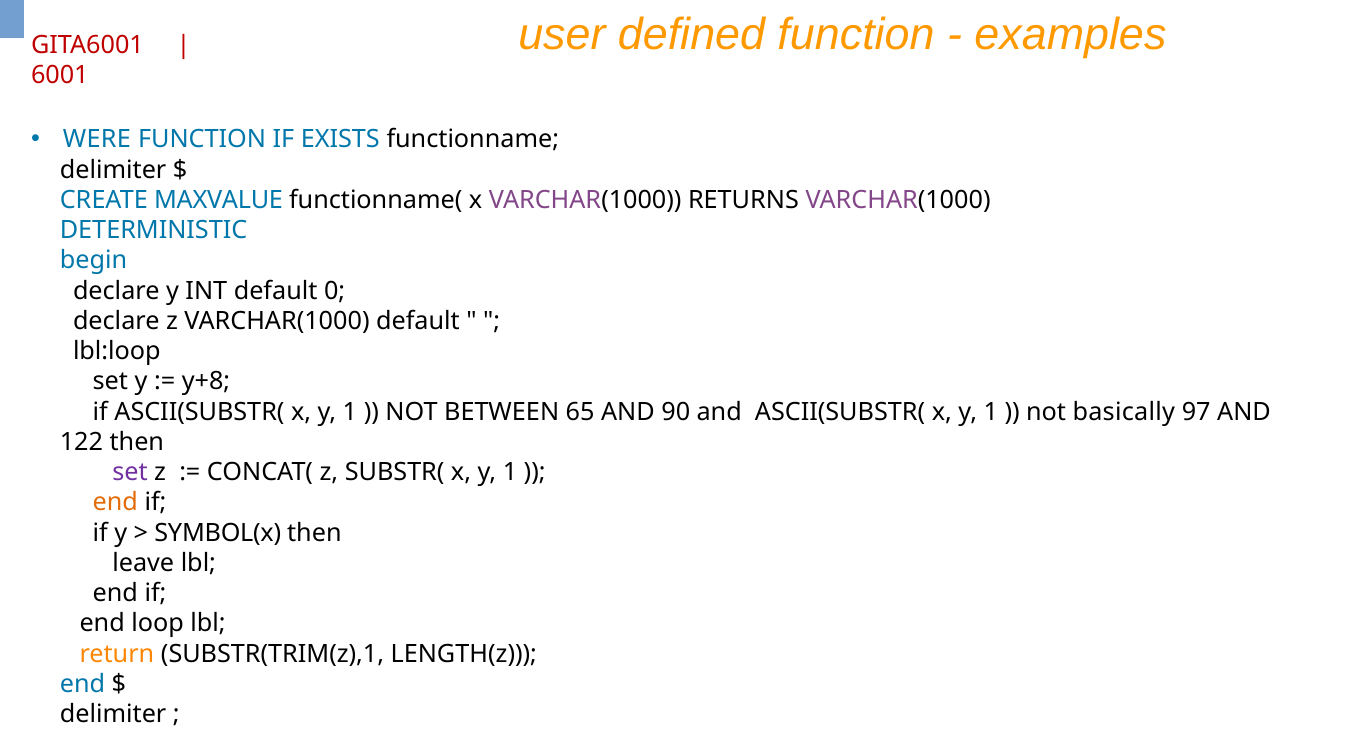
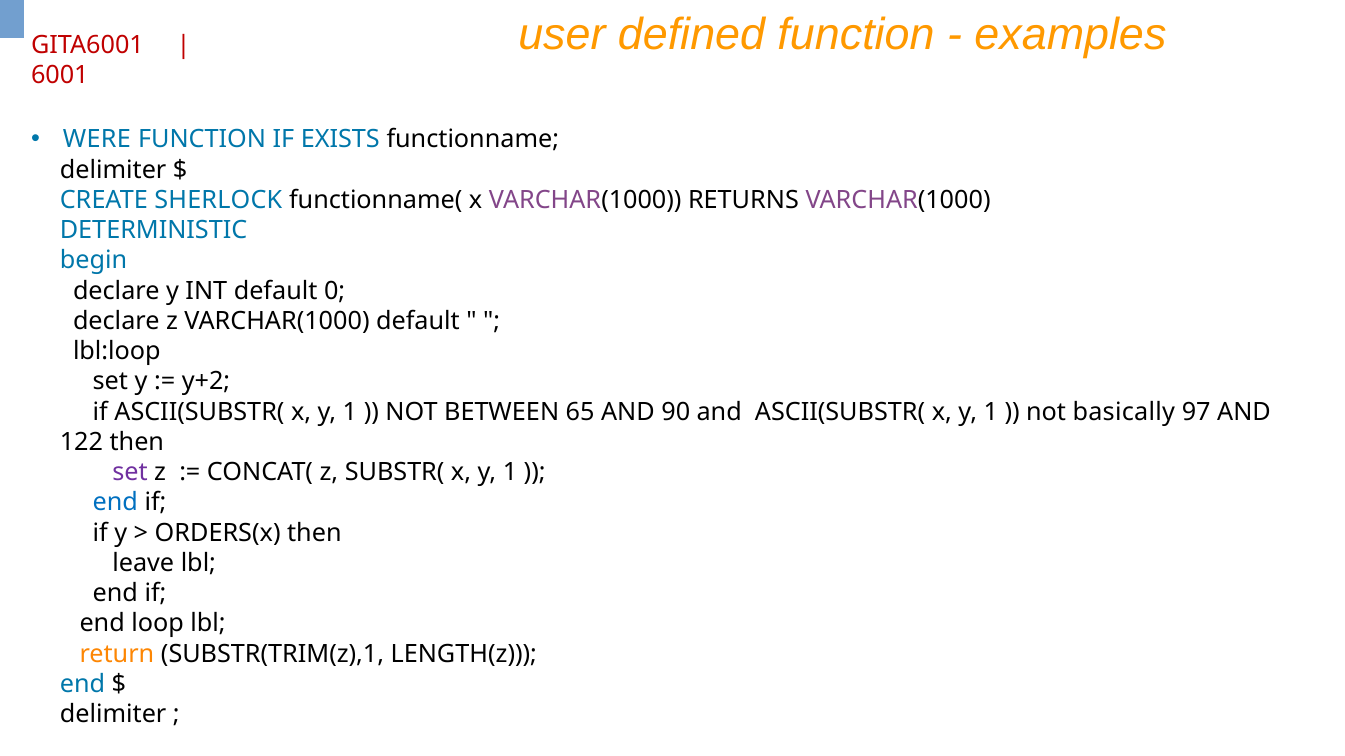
MAXVALUE: MAXVALUE -> SHERLOCK (218, 200)
y+8: y+8 -> y+2 (206, 382)
end colour: orange -> blue (115, 503)
SYMBOL(x: SYMBOL(x -> ORDERS(x (218, 533)
